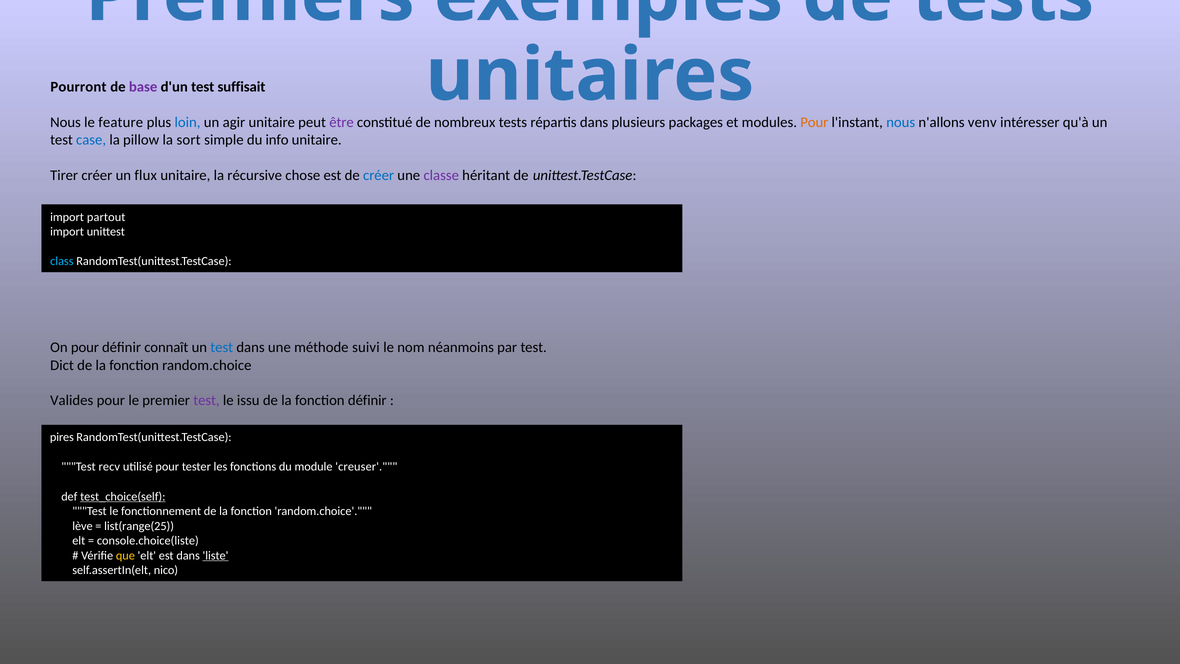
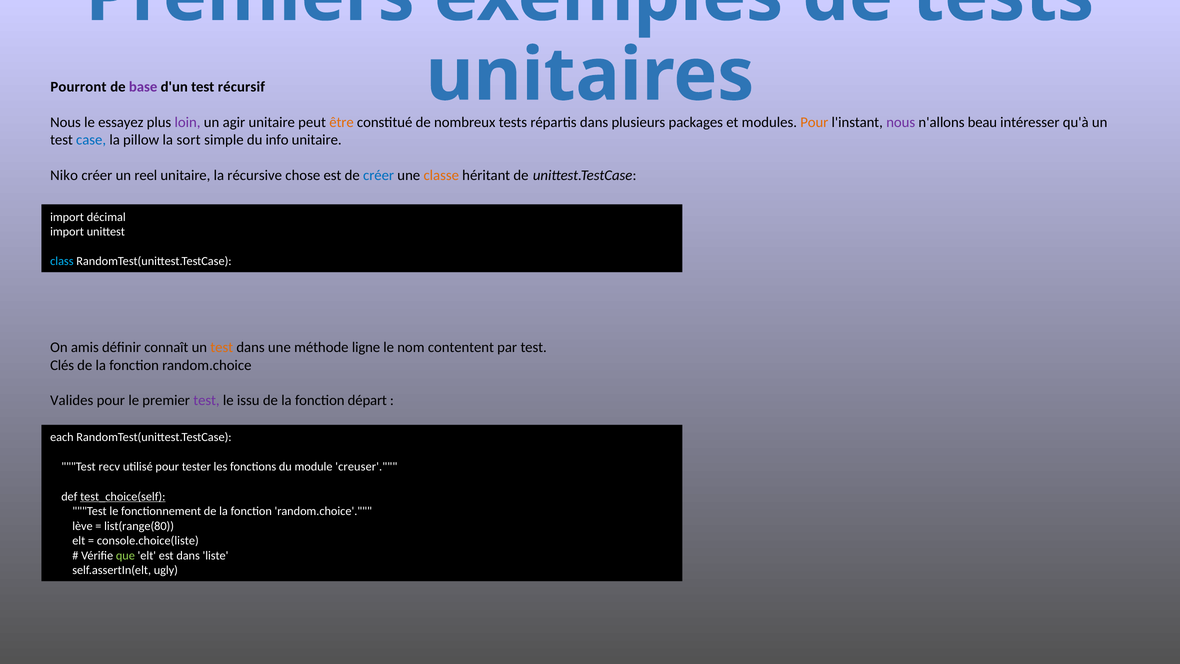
suffisait: suffisait -> récursif (241, 87)
feature: feature -> essayez (121, 122)
loin colour: blue -> purple (188, 122)
être colour: purple -> orange (342, 122)
nous colour: blue -> purple (901, 122)
venv: venv -> beau (982, 122)
Tirer: Tirer -> Niko (64, 175)
flux: flux -> reel (146, 175)
classe colour: purple -> orange (441, 175)
partout: partout -> décimal (106, 217)
On pour: pour -> amis (85, 347)
test colour: blue -> orange (222, 347)
suivi: suivi -> ligne (366, 347)
néanmoins: néanmoins -> contentent (461, 347)
Dict: Dict -> Clés (62, 365)
fonction définir: définir -> départ (367, 400)
pires: pires -> each (62, 437)
list(range(25: list(range(25 -> list(range(80 (139, 526)
que colour: yellow -> light green (125, 555)
liste underline: present -> none (215, 555)
nico: nico -> ugly (166, 570)
